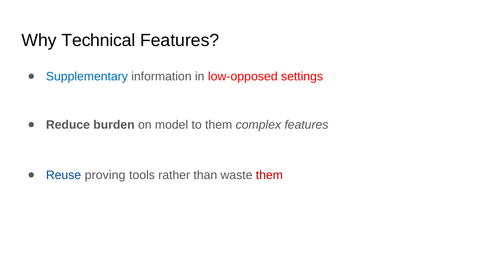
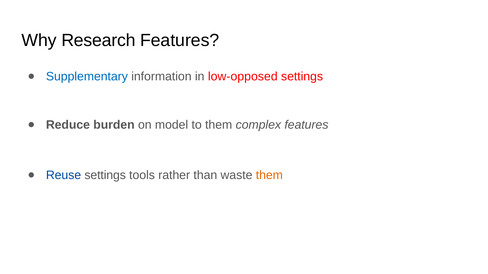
Technical: Technical -> Research (98, 40)
Reuse proving: proving -> settings (105, 176)
them colour: red -> orange (269, 176)
